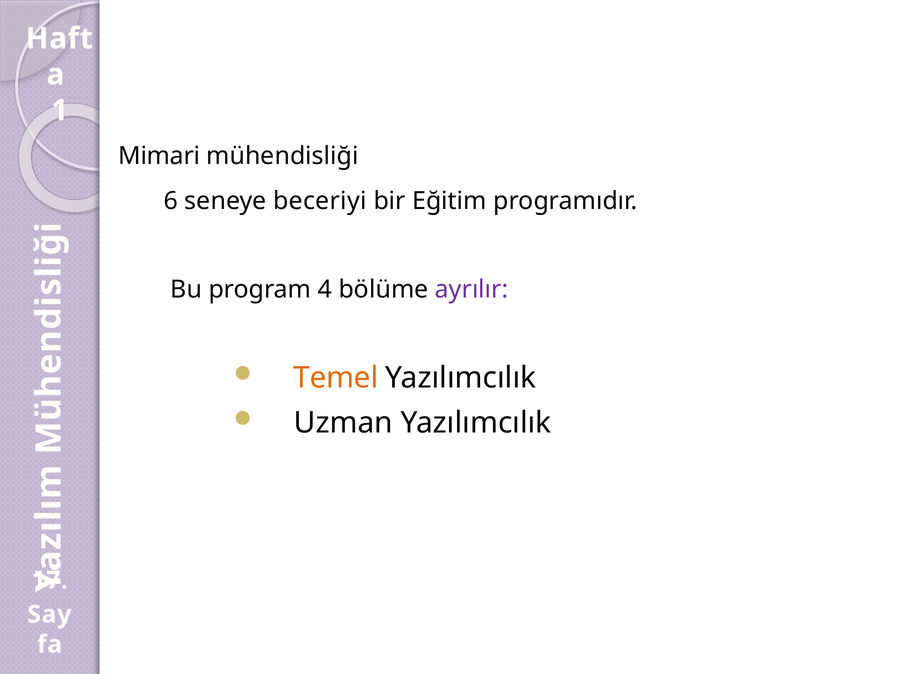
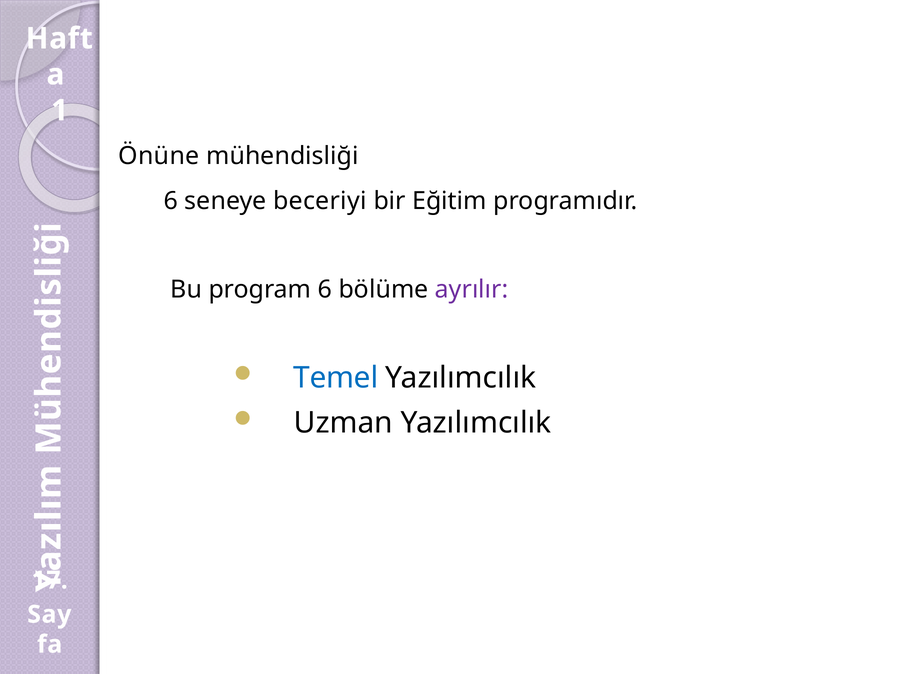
Mimari: Mimari -> Önüne (159, 156)
program 4: 4 -> 6 (325, 290)
Temel colour: orange -> blue (336, 378)
